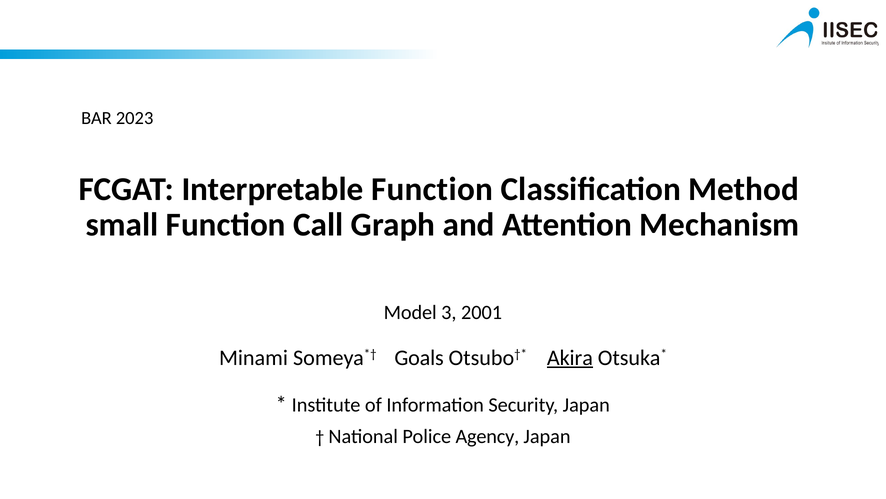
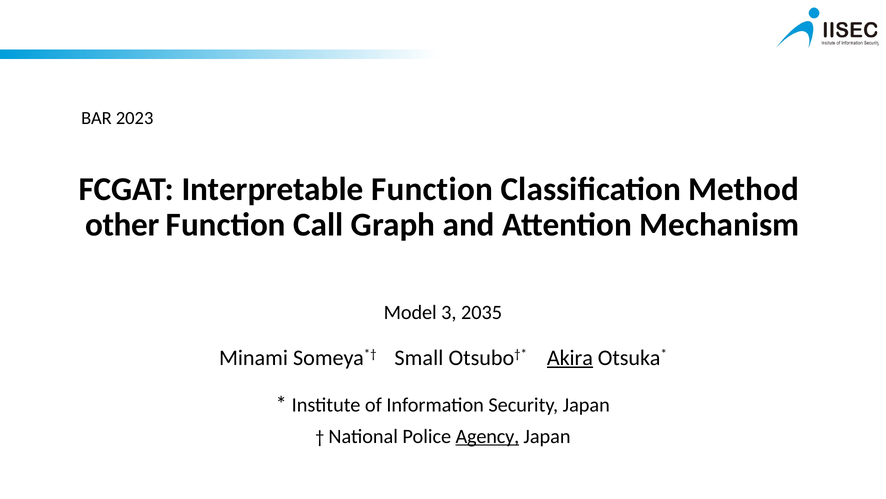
small: small -> other (122, 225)
2001: 2001 -> 2035 (482, 312)
Goals: Goals -> Small (419, 357)
Agency underline: none -> present (487, 436)
